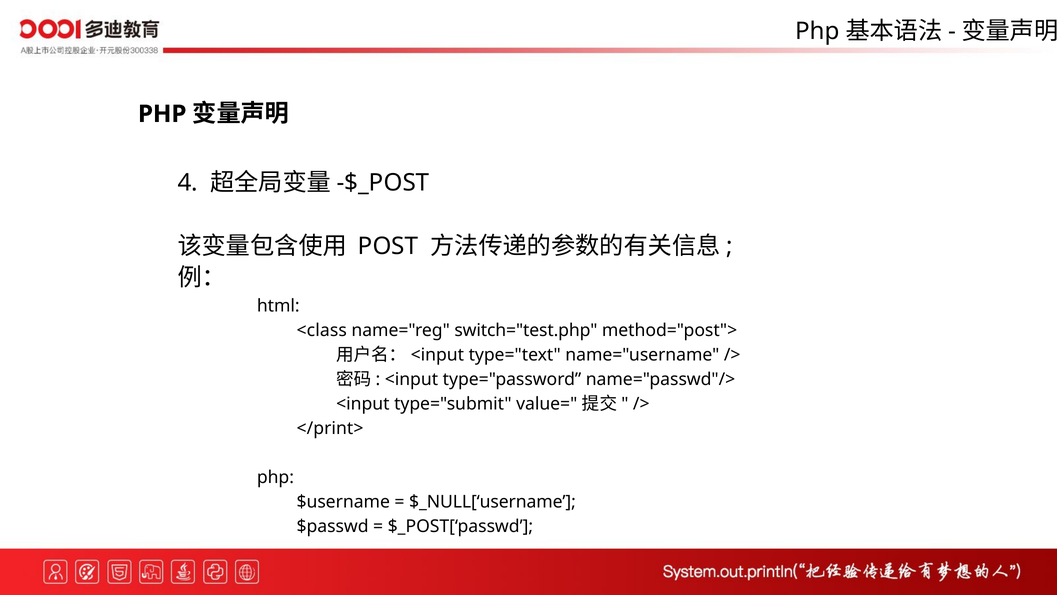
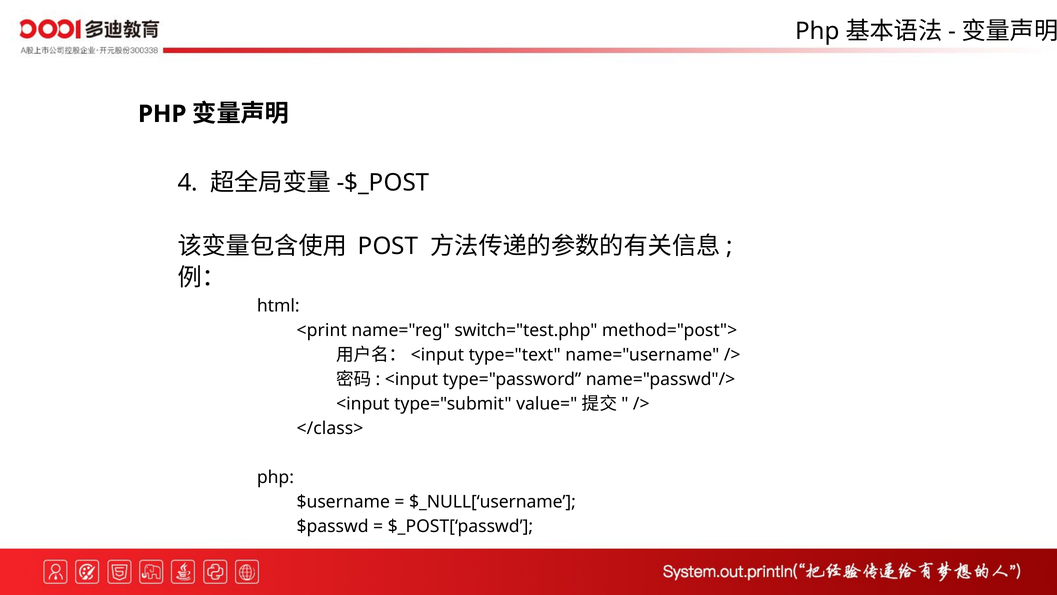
<class: <class -> <print (322, 330)
</print>: </print> -> </class> (330, 428)
